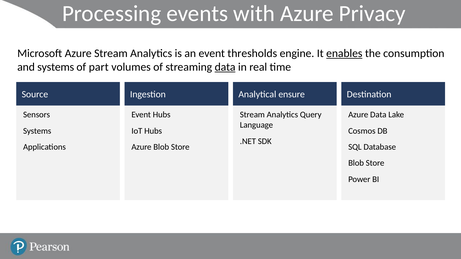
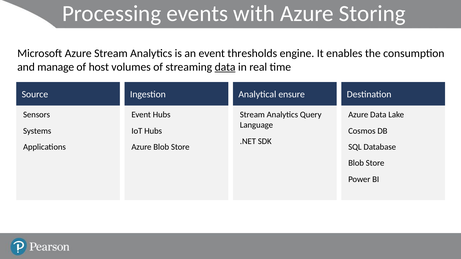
Privacy: Privacy -> Storing (372, 14)
enables underline: present -> none (344, 53)
and systems: systems -> manage (56, 67)
part: part -> host (99, 67)
